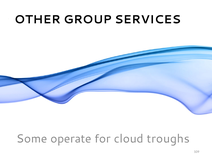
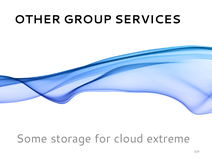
operate: operate -> storage (71, 139)
troughs: troughs -> extreme (168, 139)
